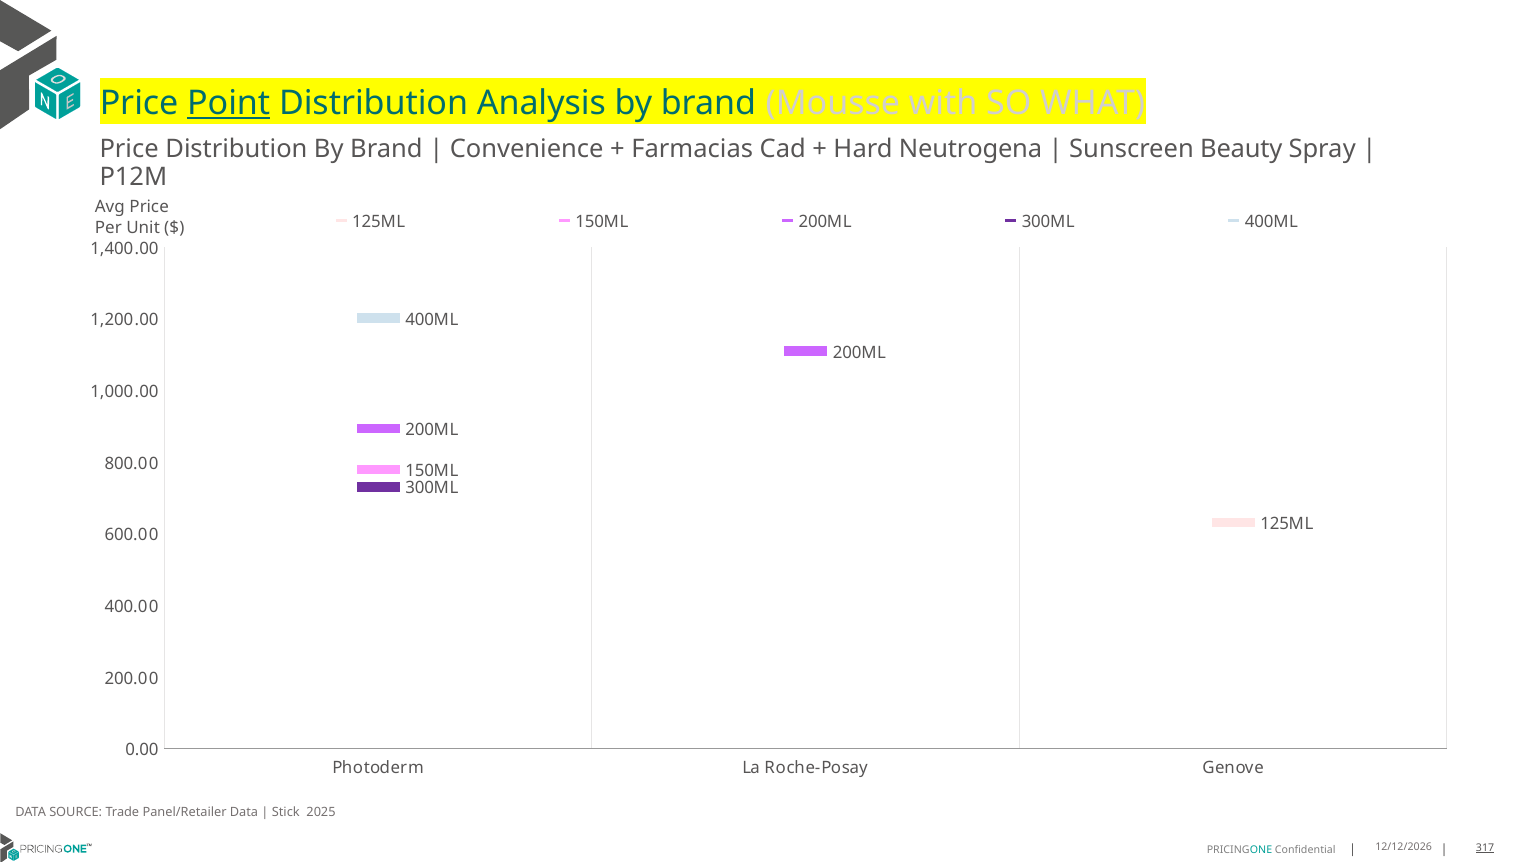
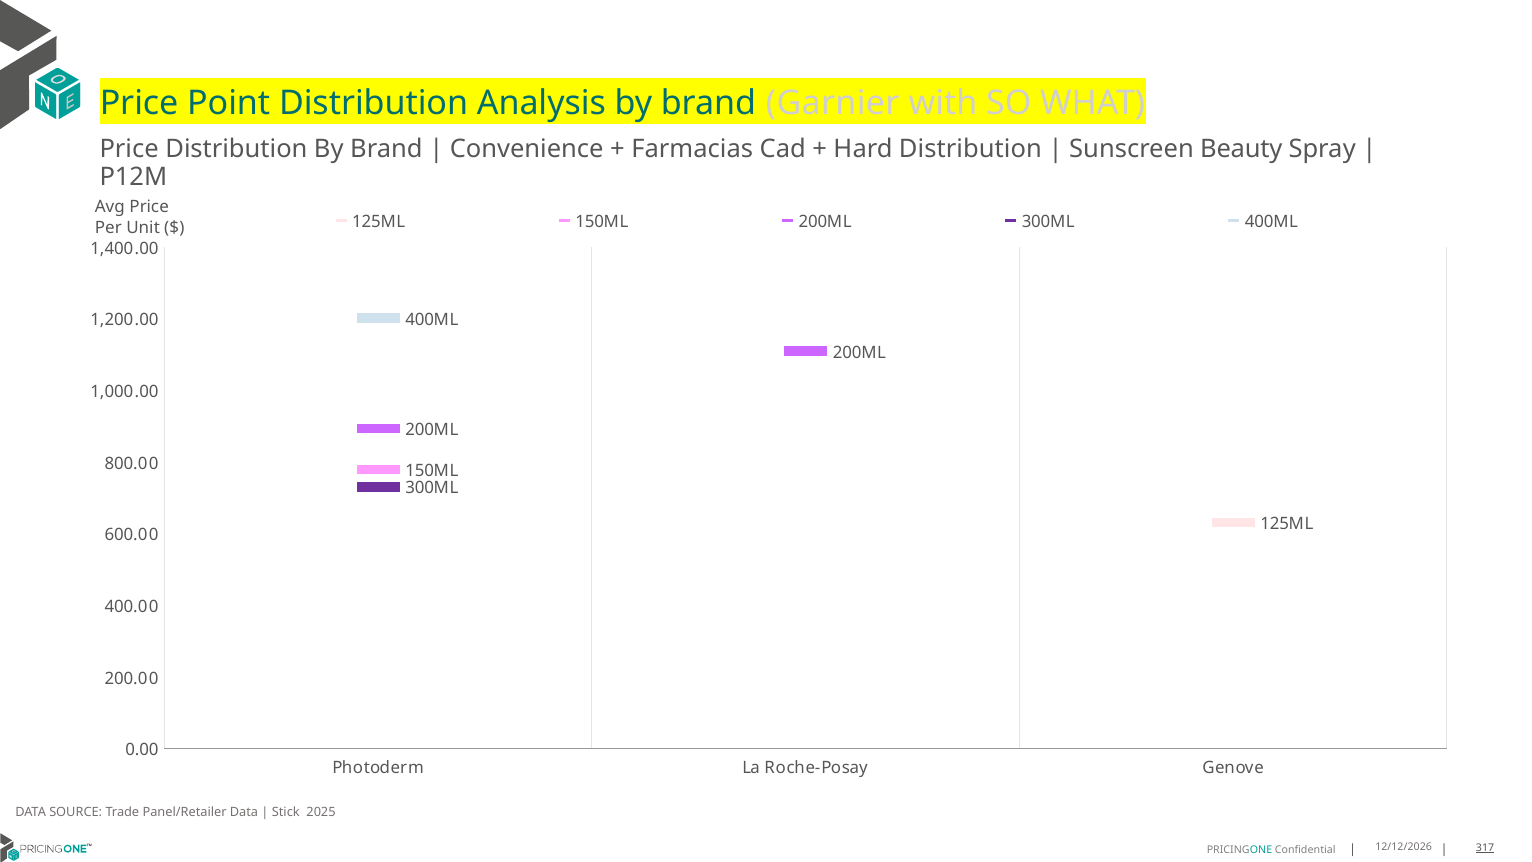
Point underline: present -> none (229, 103)
Mousse: Mousse -> Garnier (833, 103)
Hard Neutrogena: Neutrogena -> Distribution (970, 149)
